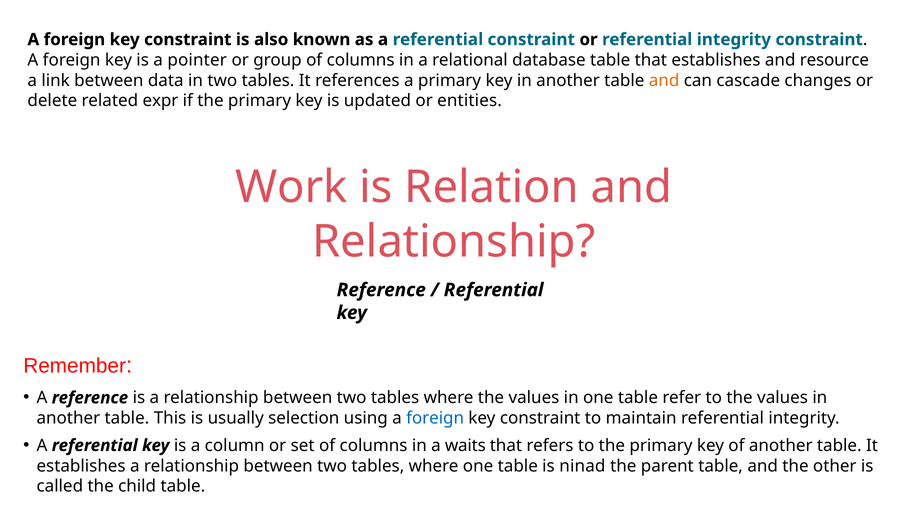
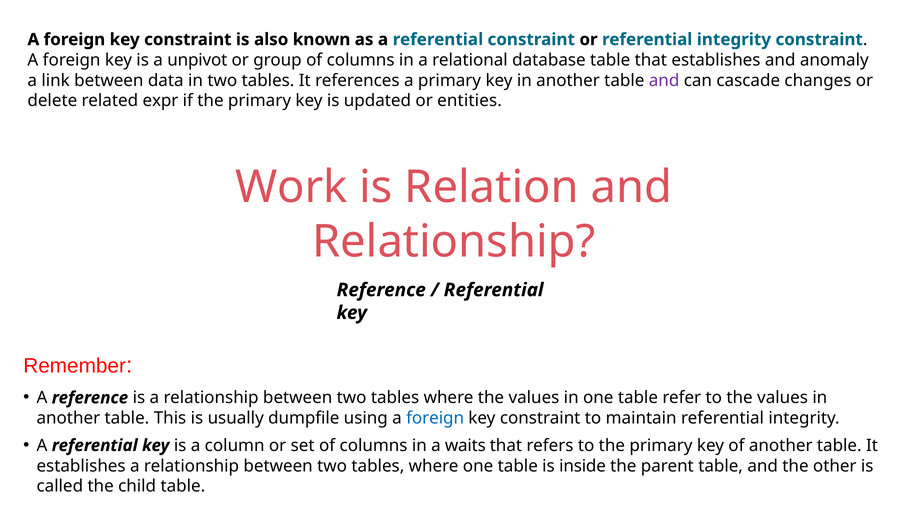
pointer: pointer -> unpivot (197, 60)
resource: resource -> anomaly (834, 60)
and colour: orange -> purple (664, 80)
selection: selection -> dumpfile (304, 418)
ninad: ninad -> inside (583, 466)
